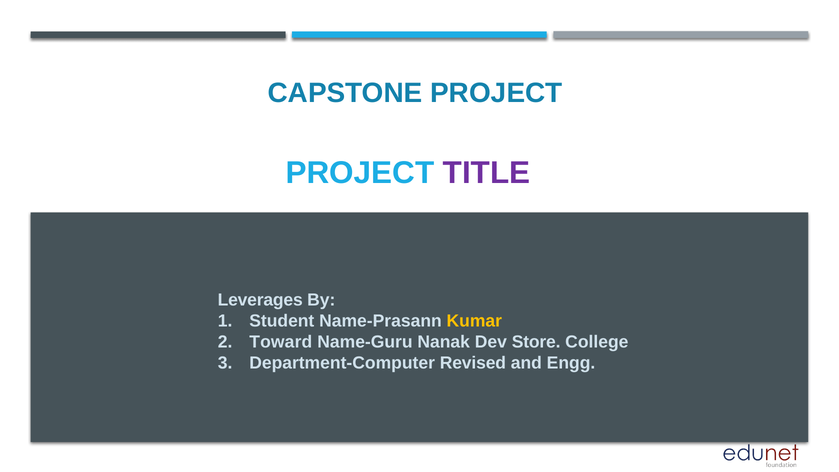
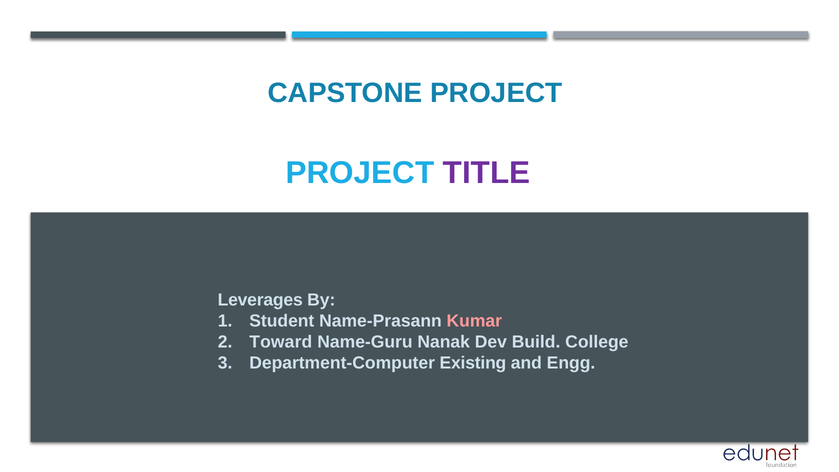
Kumar colour: yellow -> pink (474, 321)
Store: Store -> Build (536, 342)
Revised: Revised -> Existing (473, 363)
